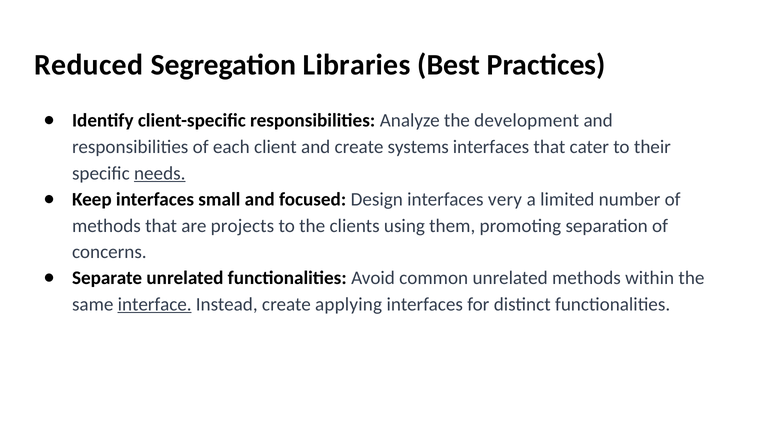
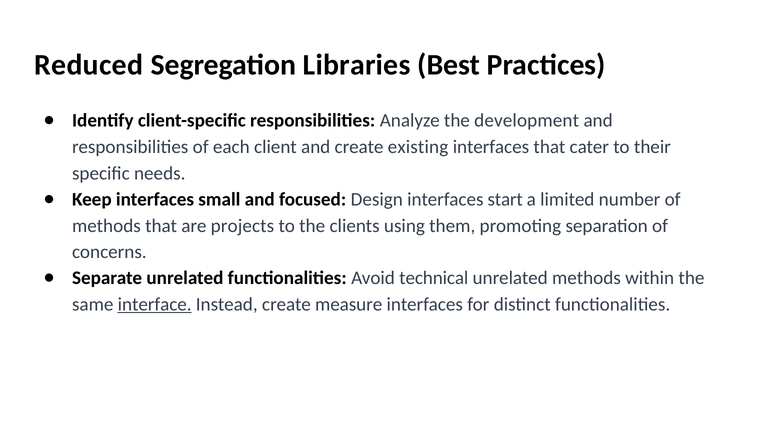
systems: systems -> existing (418, 147)
needs underline: present -> none (160, 173)
very: very -> start (505, 199)
common: common -> technical (434, 278)
applying: applying -> measure (349, 304)
